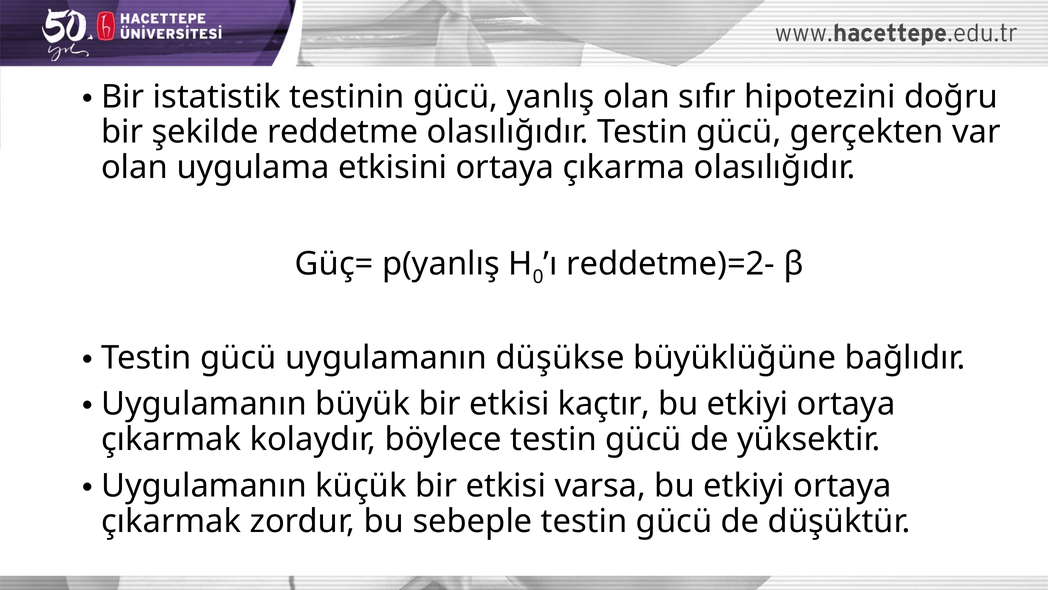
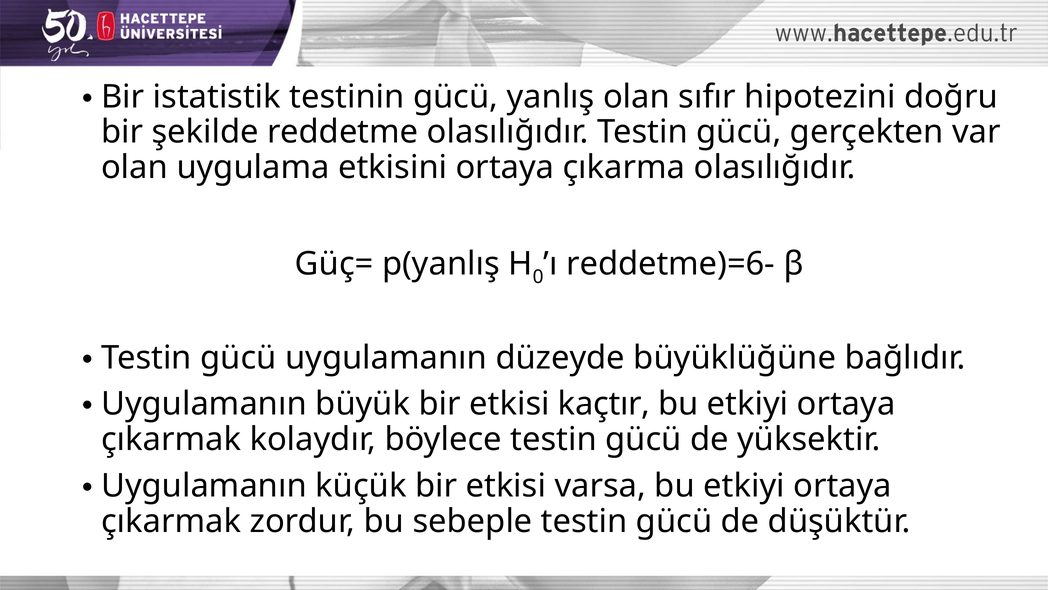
reddetme)=2-: reddetme)=2- -> reddetme)=6- (671, 264)
düşükse: düşükse -> düzeyde (560, 357)
